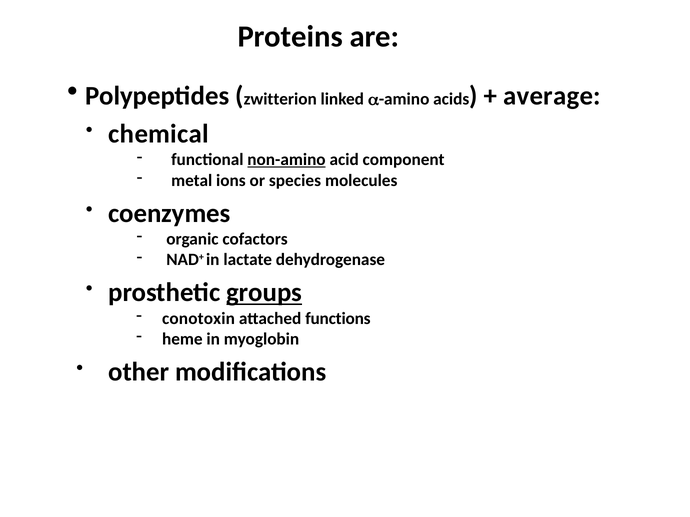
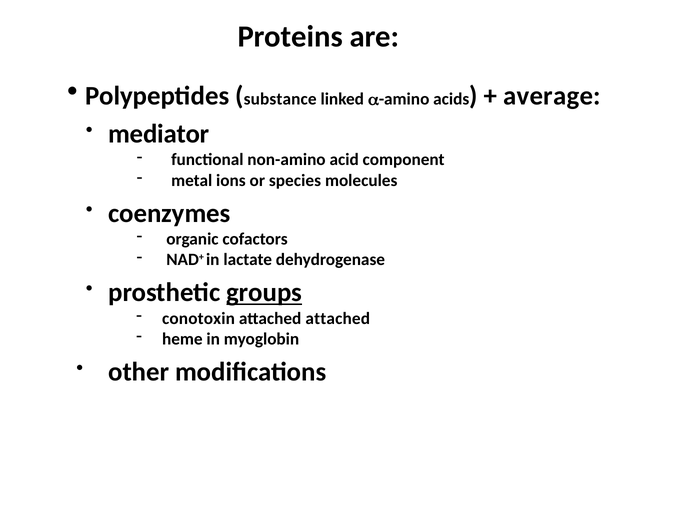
zwitterion: zwitterion -> substance (280, 99)
chemical: chemical -> mediator (159, 134)
non-amino underline: present -> none (287, 160)
attached functions: functions -> attached (338, 319)
